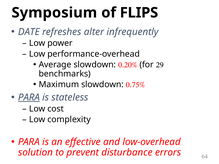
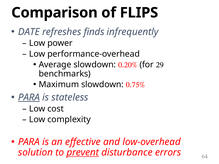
Symposium: Symposium -> Comparison (54, 13)
alter: alter -> finds (94, 32)
prevent underline: none -> present (83, 153)
